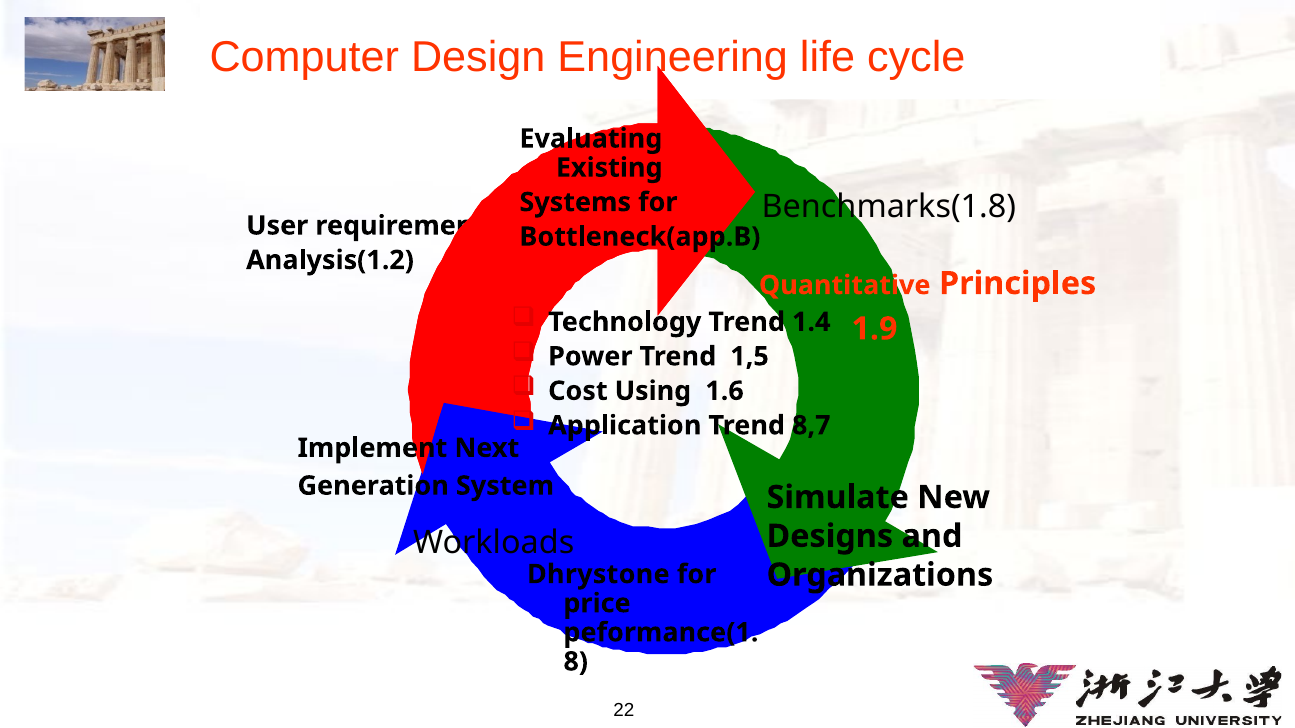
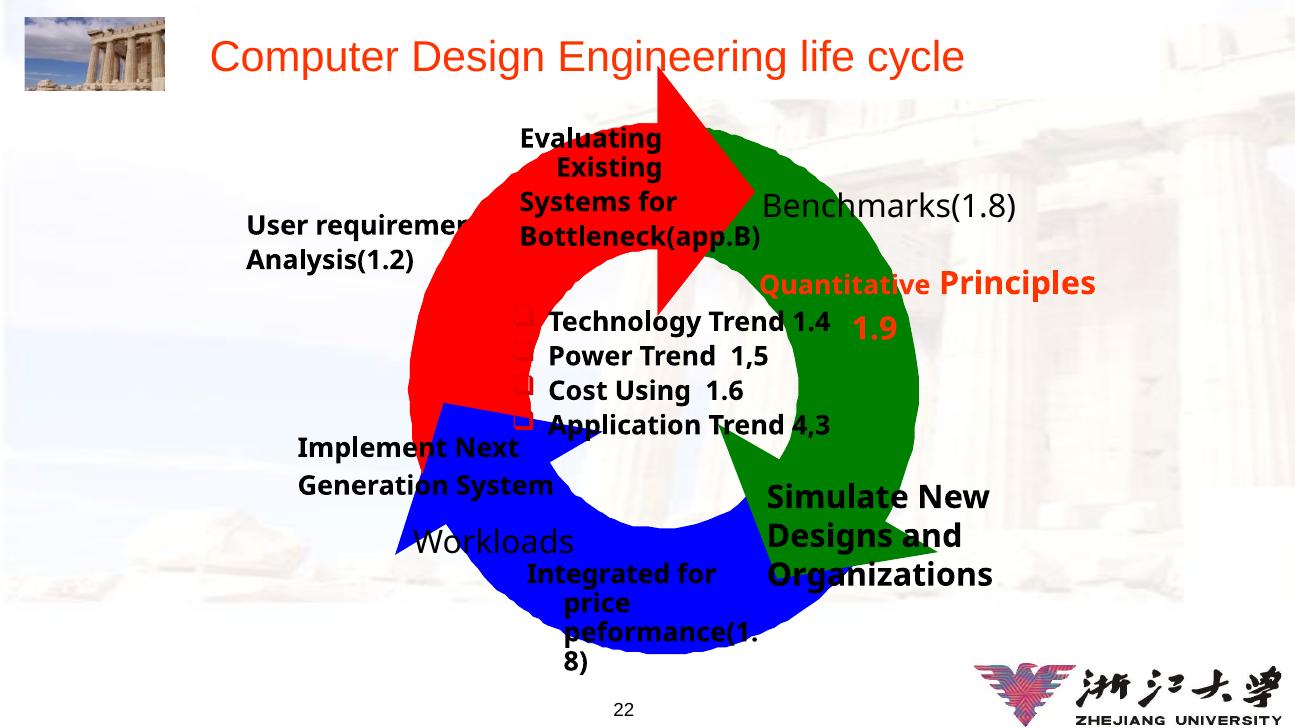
8,7: 8,7 -> 4,3 (811, 426)
Dhrystone: Dhrystone -> Integrated (599, 575)
